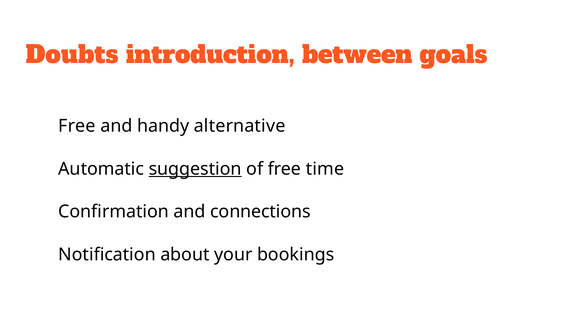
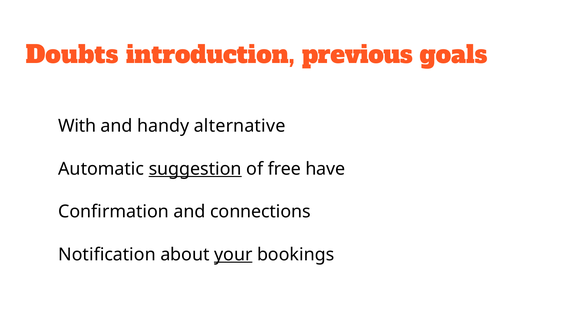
between: between -> previous (357, 55)
Free: Free -> With (77, 126)
time: time -> have (325, 169)
your underline: none -> present (233, 255)
